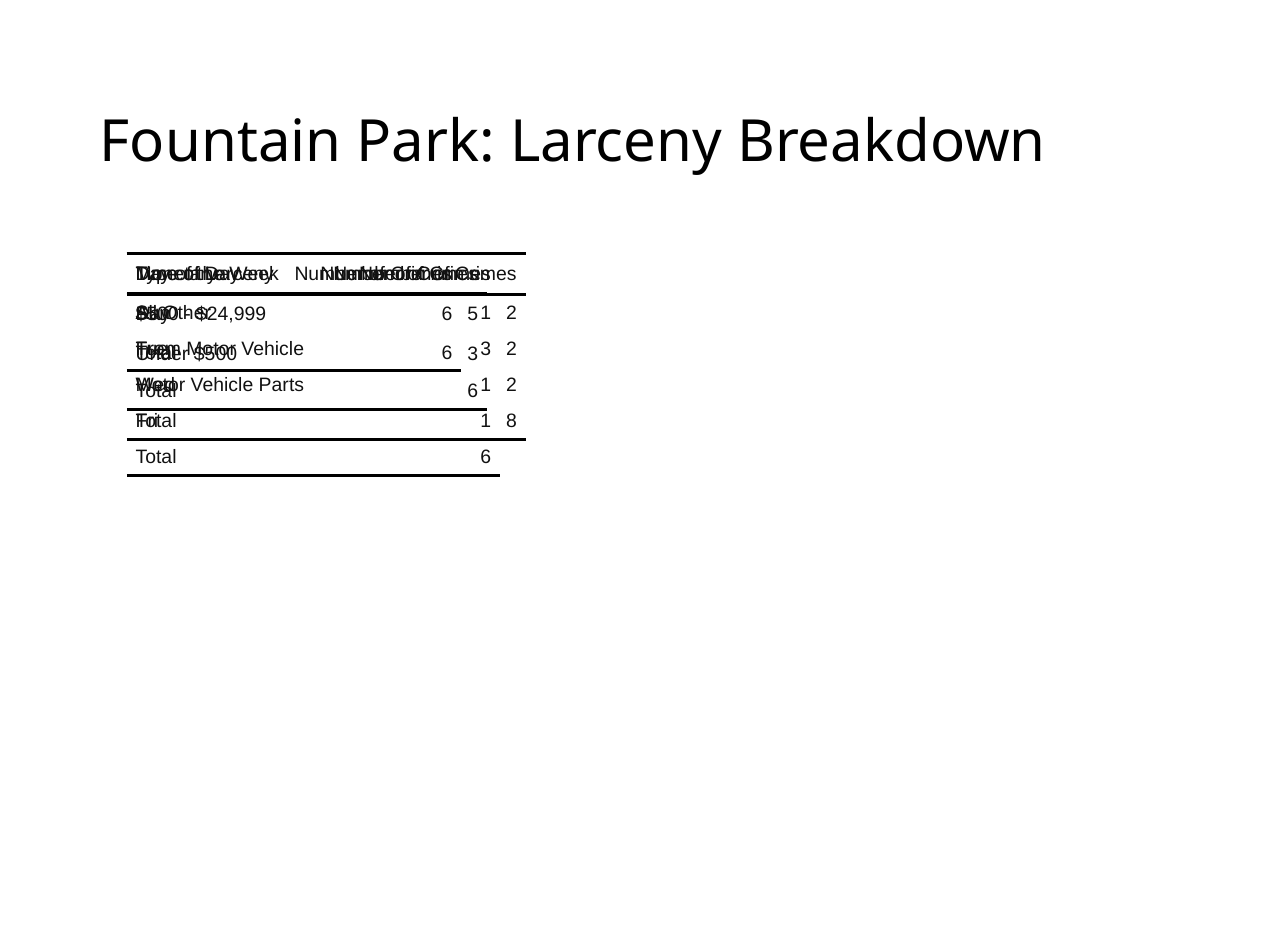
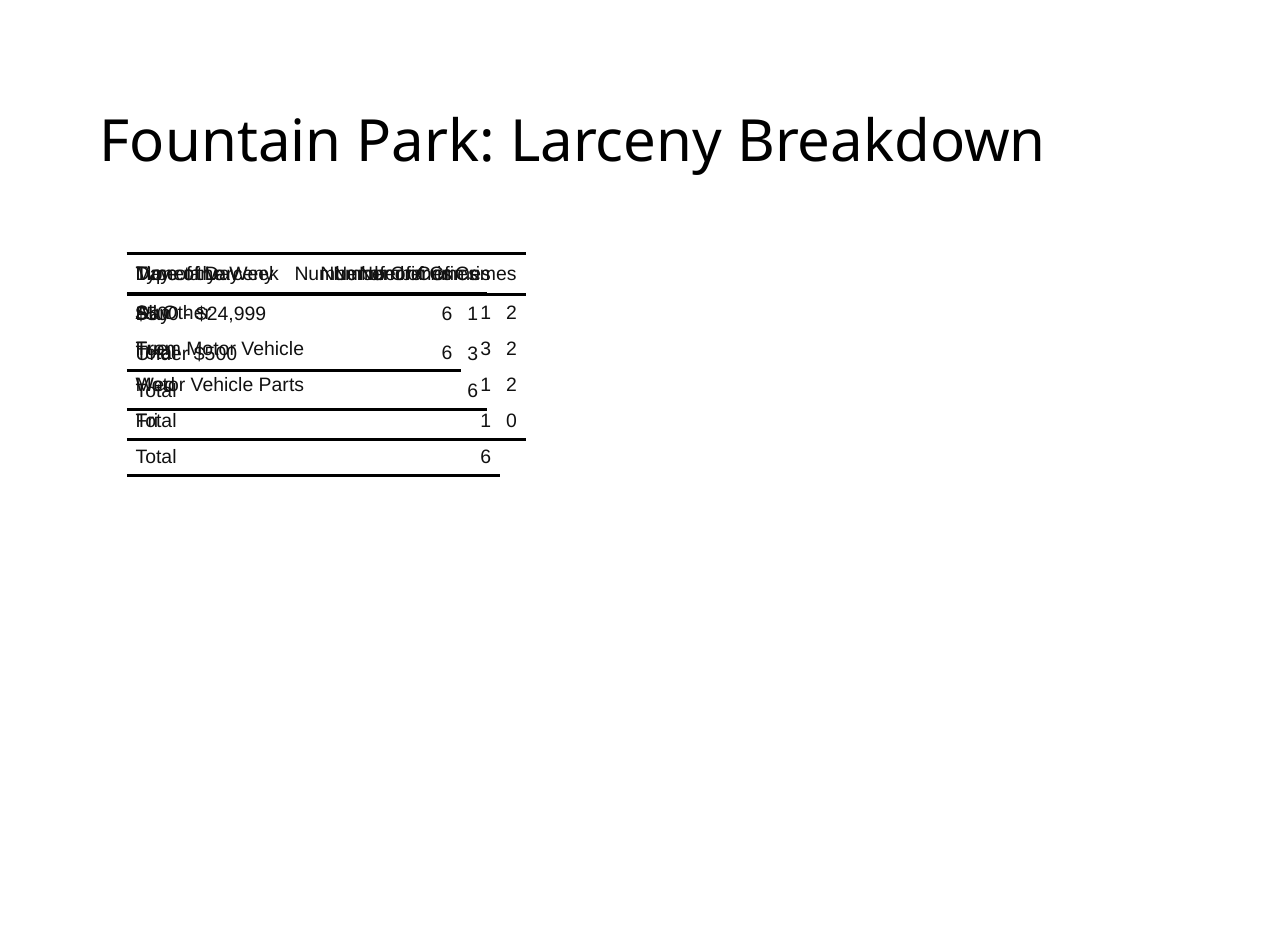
$24,999 5: 5 -> 1 (473, 314)
8: 8 -> 0 (512, 421)
